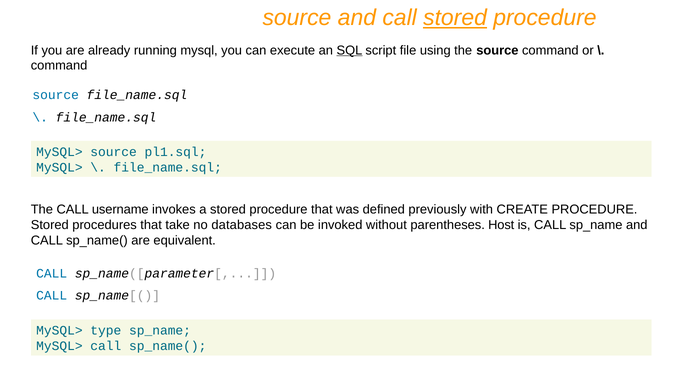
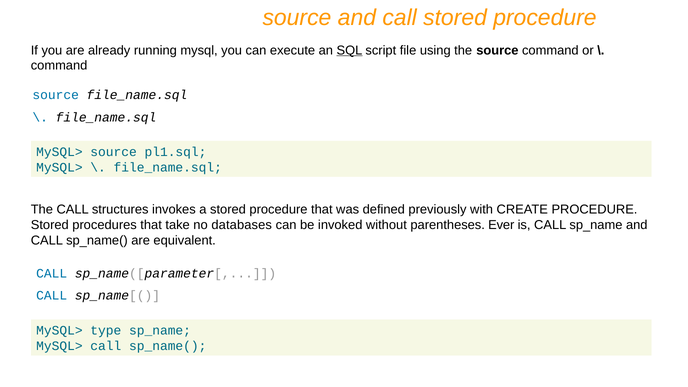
stored underline: present -> none (455, 18)
username: username -> structures (120, 209)
Host: Host -> Ever (501, 225)
